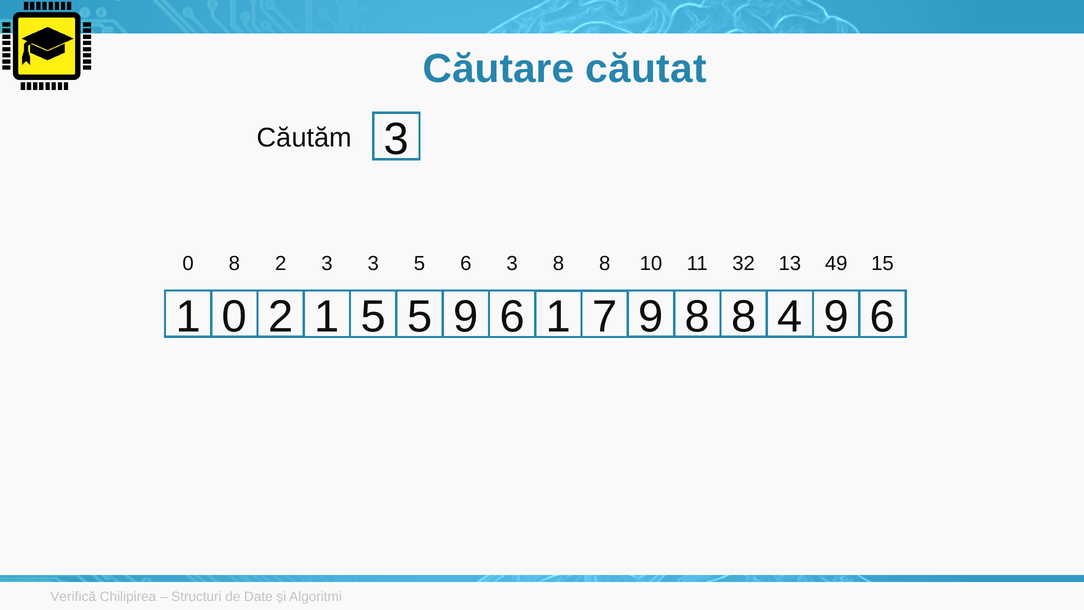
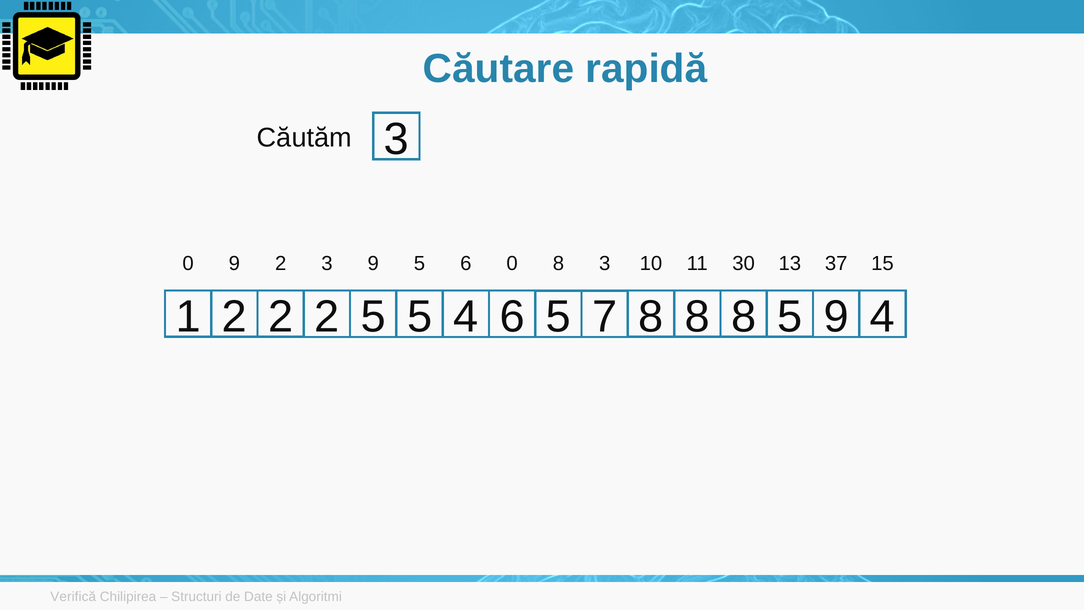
căutat: căutat -> rapidă (646, 69)
0 8: 8 -> 9 (234, 263)
3 3: 3 -> 9 (373, 263)
6 3: 3 -> 0 (512, 263)
8: 8 -> 3 (605, 263)
32: 32 -> 30 (744, 263)
49: 49 -> 37 (836, 263)
1 0: 0 -> 2 (234, 317)
1: 1 -> 2 (327, 317)
5 9: 9 -> 4 (466, 317)
6 1: 1 -> 5 (558, 317)
7 9: 9 -> 8 (651, 317)
8 4: 4 -> 5 (790, 317)
6: 6 -> 4 (882, 317)
